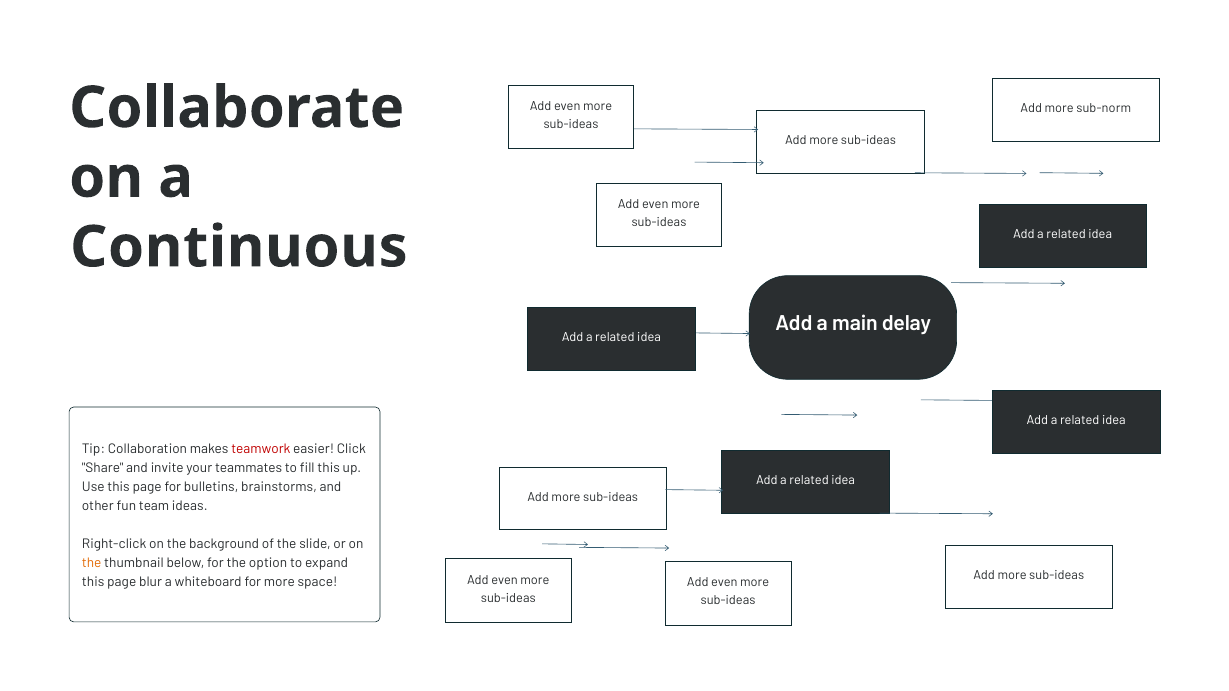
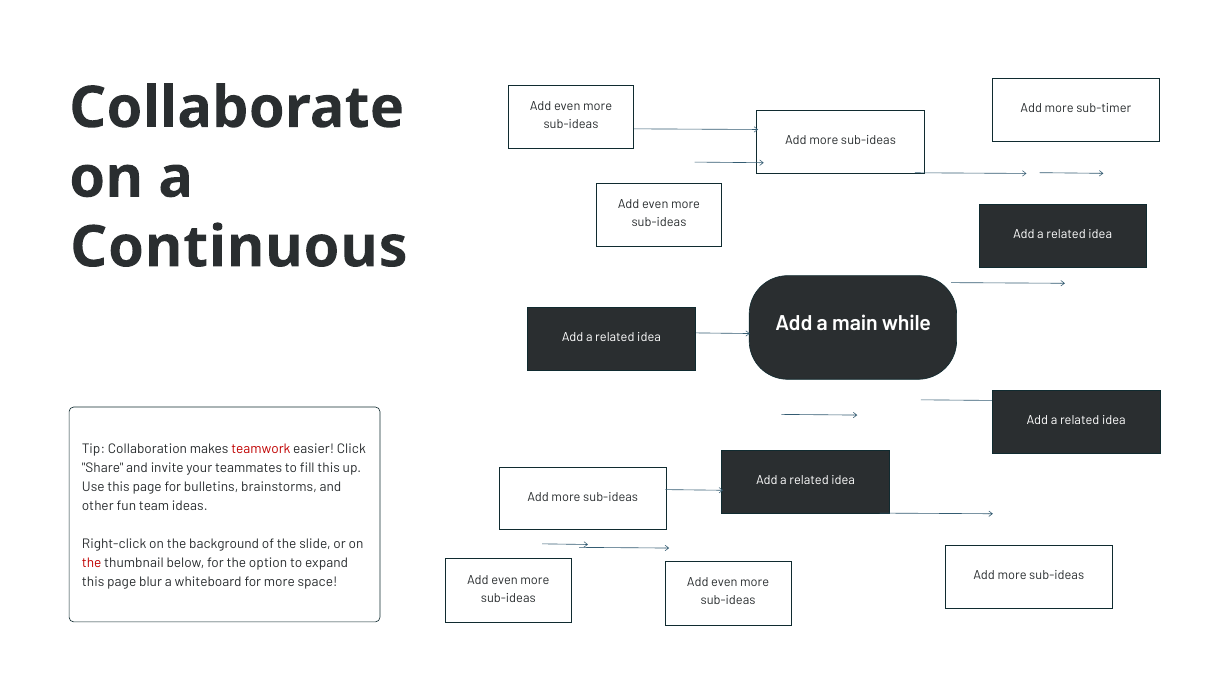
sub-norm: sub-norm -> sub-timer (1104, 109)
delay: delay -> while (906, 324)
the colour: orange -> red (92, 564)
